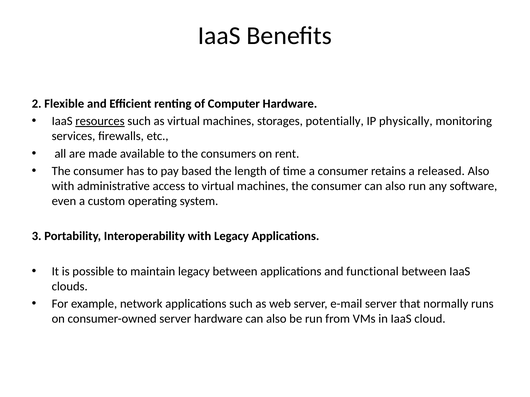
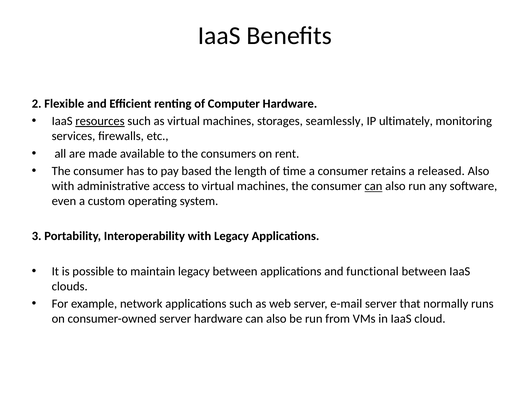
potentially: potentially -> seamlessly (335, 121)
physically: physically -> ultimately (406, 121)
can underline: none -> present (373, 186)
